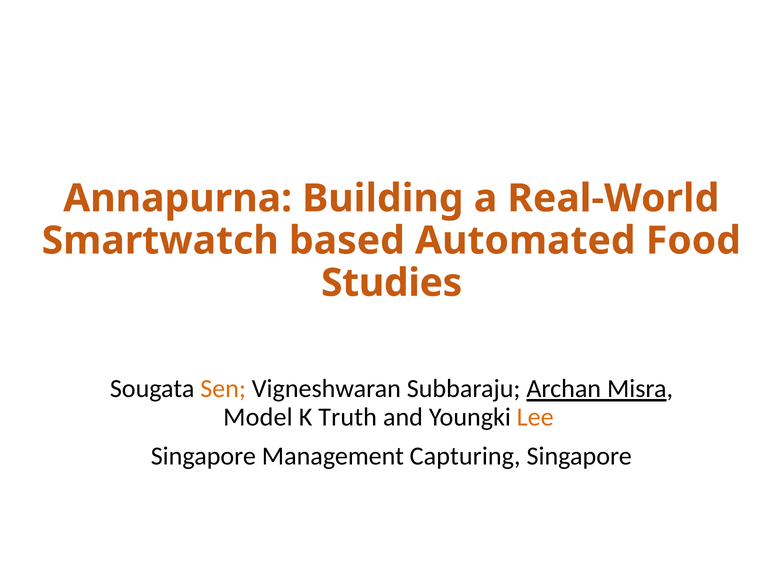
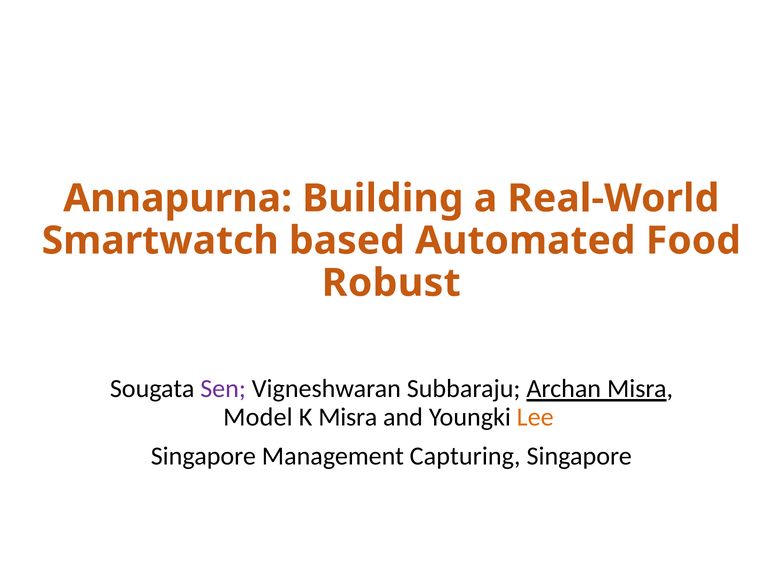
Studies: Studies -> Robust (391, 283)
Sen colour: orange -> purple (223, 389)
K Truth: Truth -> Misra (348, 417)
